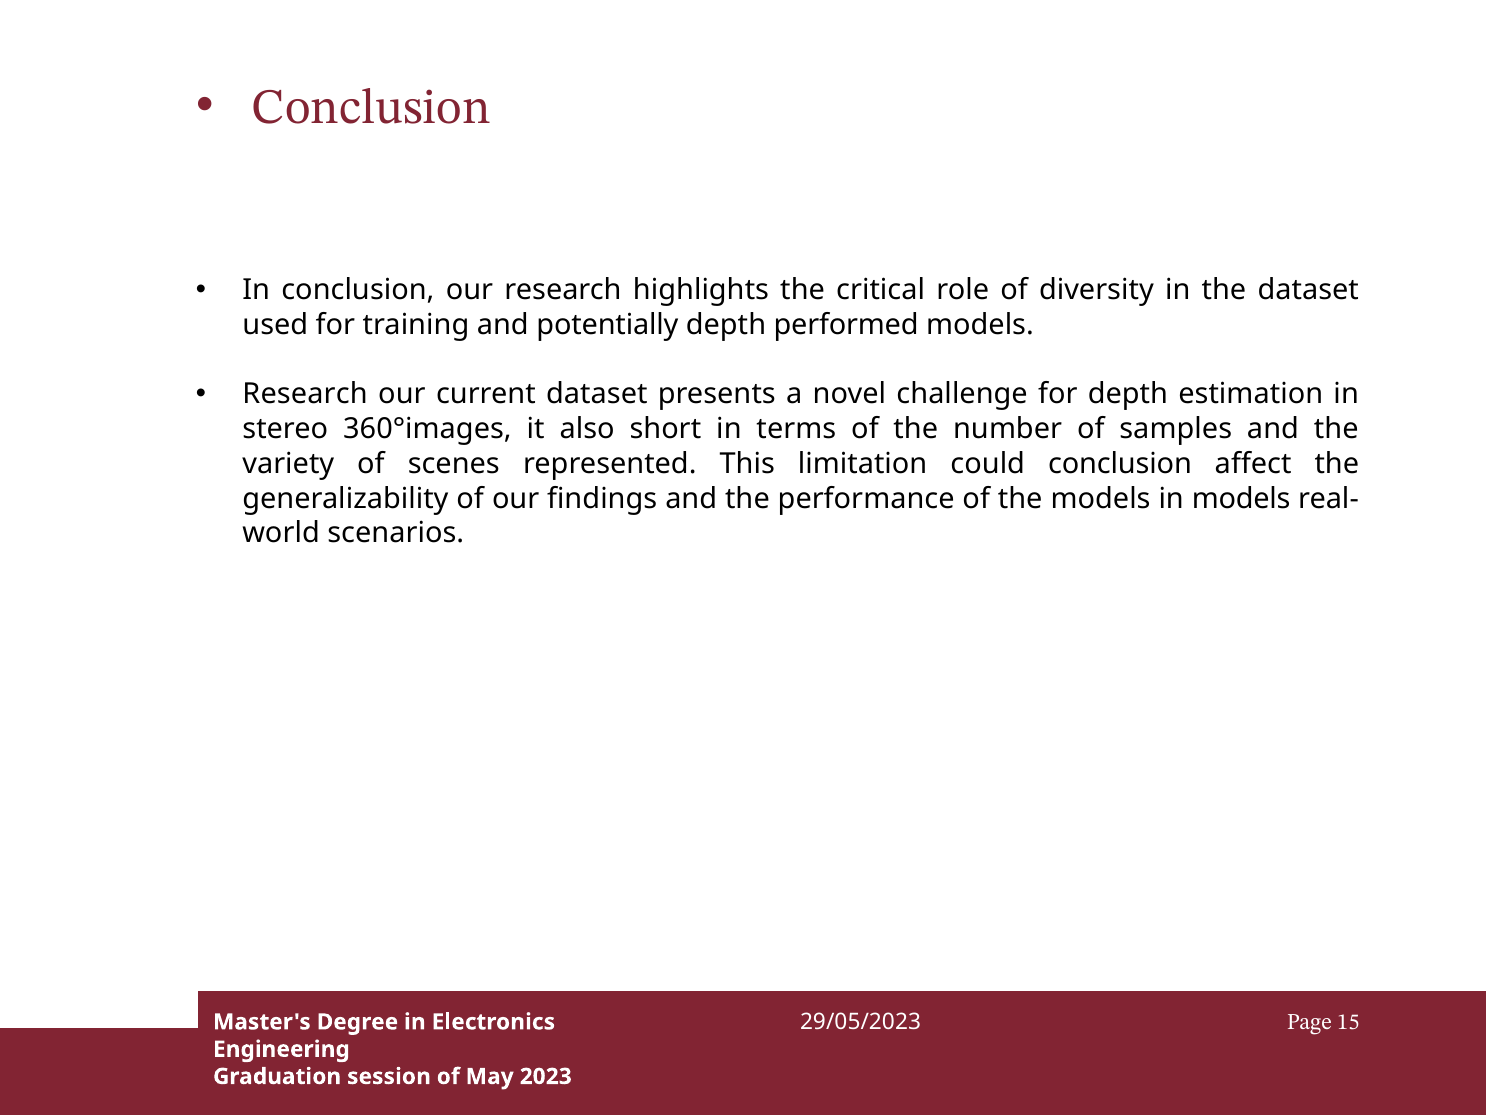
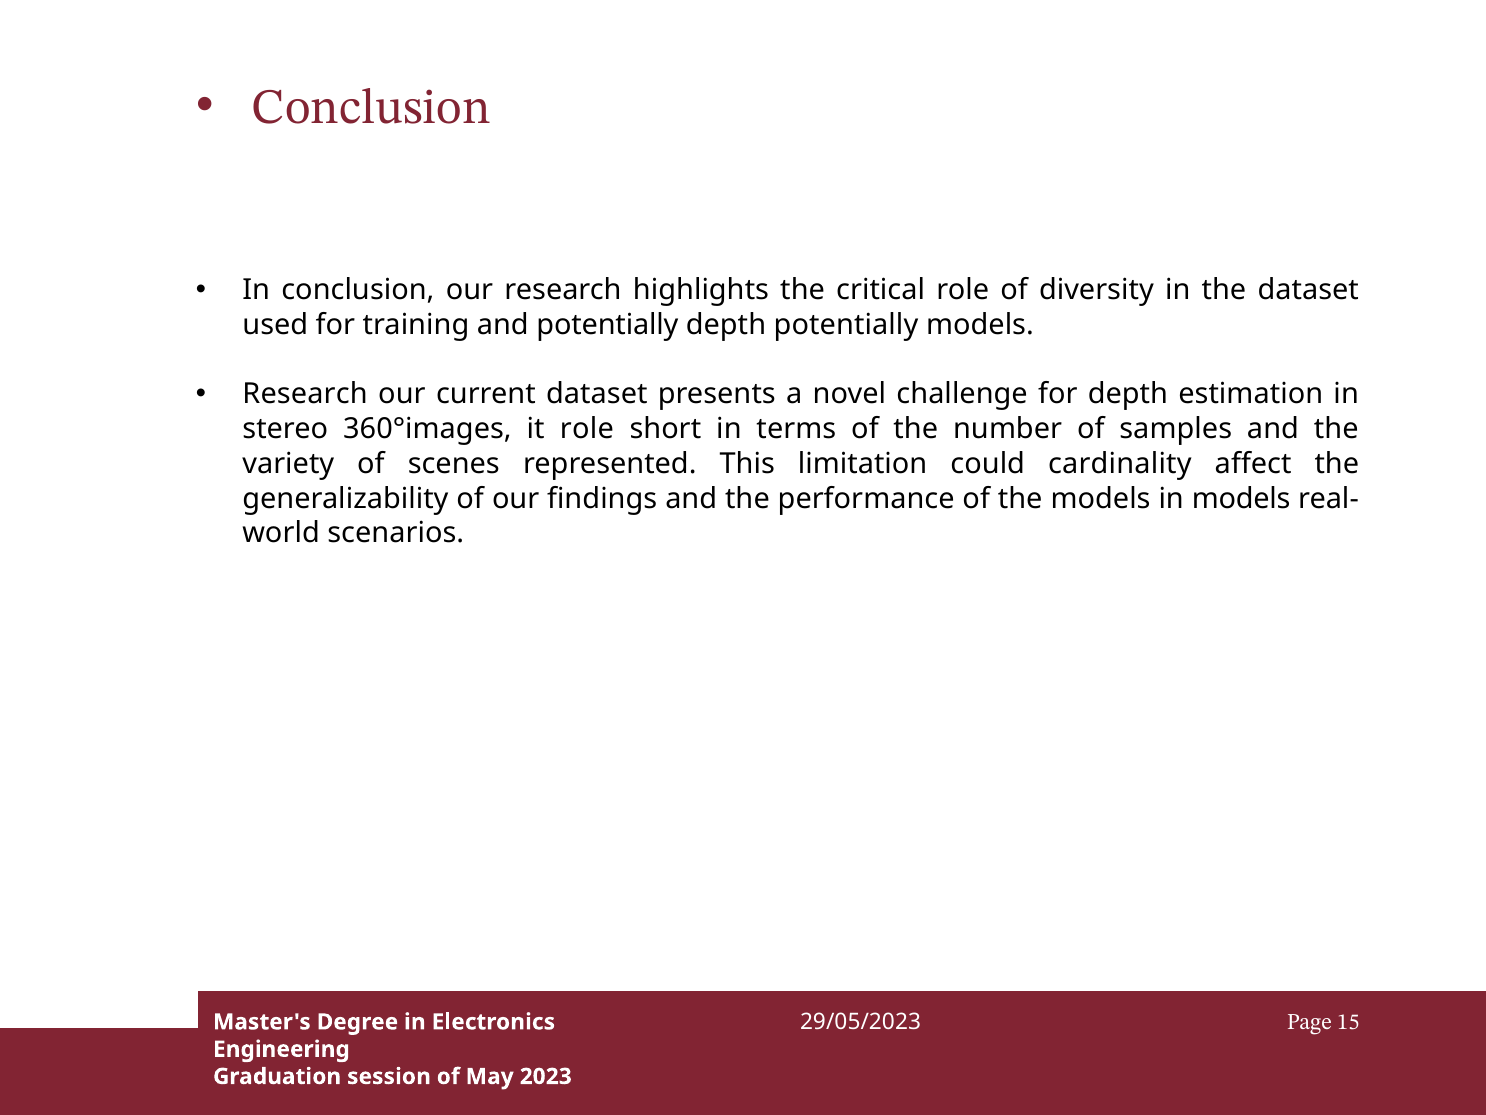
depth performed: performed -> potentially (846, 325)
it also: also -> role (587, 429)
could conclusion: conclusion -> cardinality (1120, 464)
